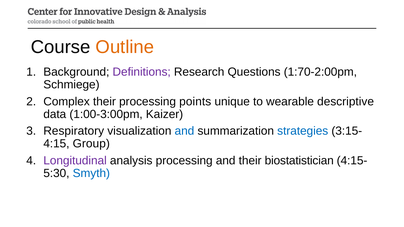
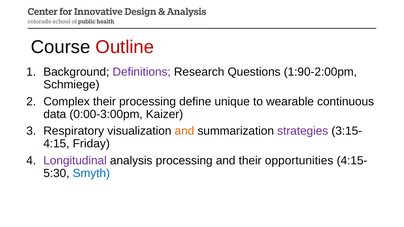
Outline colour: orange -> red (125, 47)
1:70-2:00pm: 1:70-2:00pm -> 1:90-2:00pm (320, 72)
points: points -> define (195, 102)
descriptive: descriptive -> continuous (346, 102)
1:00-3:00pm: 1:00-3:00pm -> 0:00-3:00pm (106, 114)
and colour: blue -> orange (184, 131)
strategies colour: blue -> purple (303, 131)
Group: Group -> Friday (91, 144)
biostatistician: biostatistician -> opportunities (299, 161)
